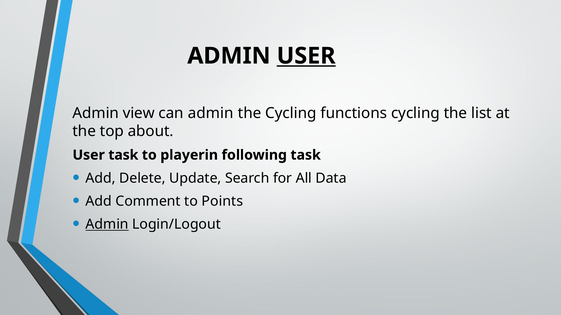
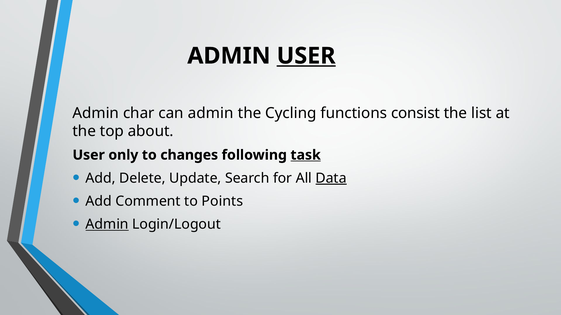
view: view -> char (139, 113)
functions cycling: cycling -> consist (415, 113)
User task: task -> only (123, 155)
playerin: playerin -> changes (189, 155)
task underline: none -> present (306, 155)
Data underline: none -> present (331, 178)
